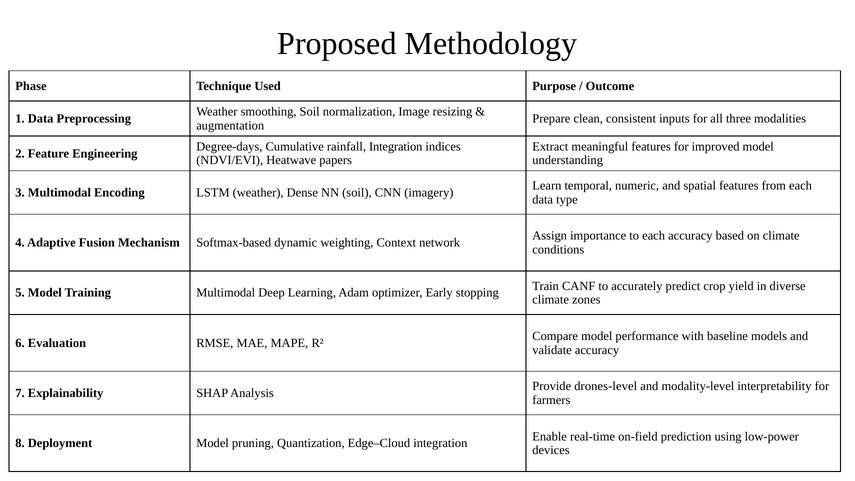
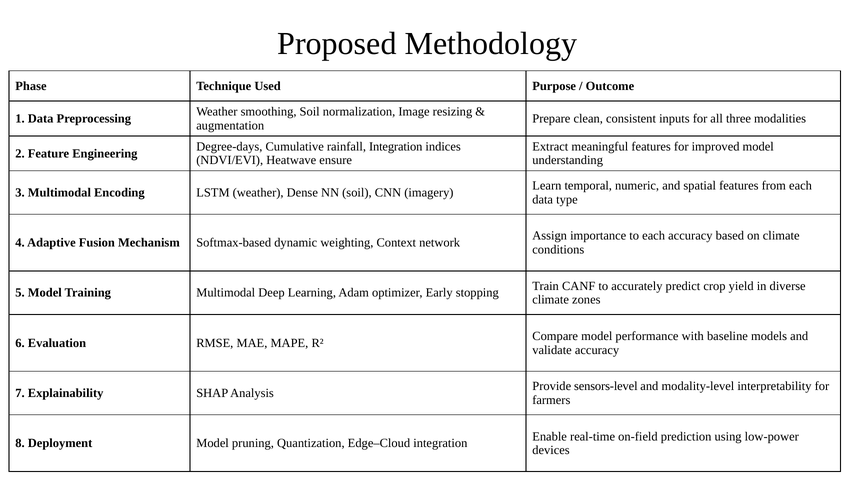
papers: papers -> ensure (336, 160)
drones-level: drones-level -> sensors-level (606, 386)
